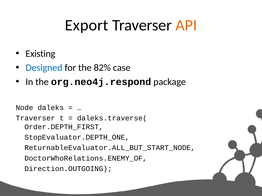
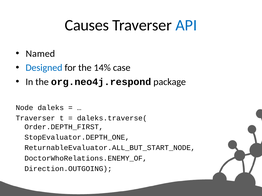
Export: Export -> Causes (87, 25)
API colour: orange -> blue (186, 25)
Existing: Existing -> Named (40, 54)
82%: 82% -> 14% (102, 68)
